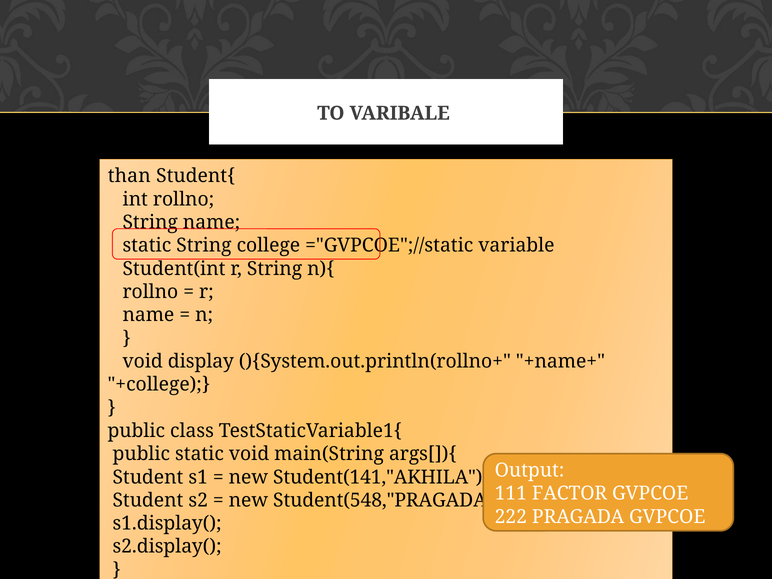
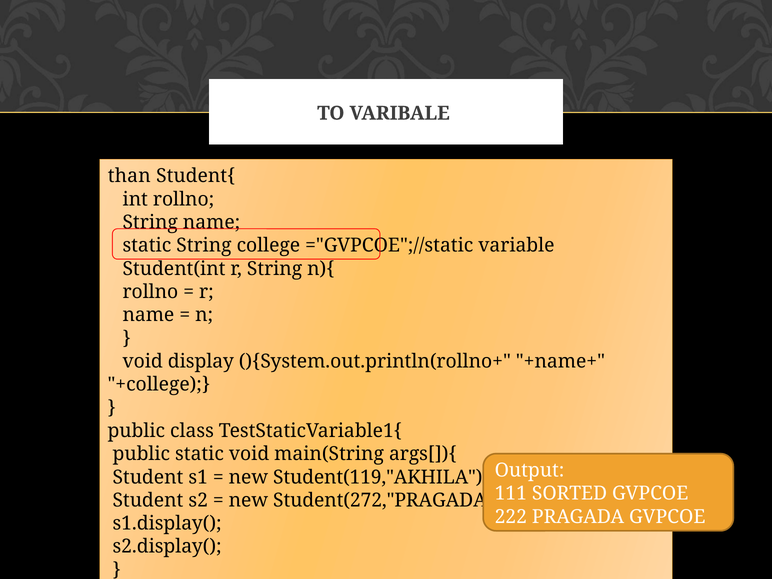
Student(141,"AKHILA: Student(141,"AKHILA -> Student(119,"AKHILA (380, 477)
FACTOR: FACTOR -> SORTED (570, 494)
Student(548,"PRAGADA: Student(548,"PRAGADA -> Student(272,"PRAGADA (390, 500)
